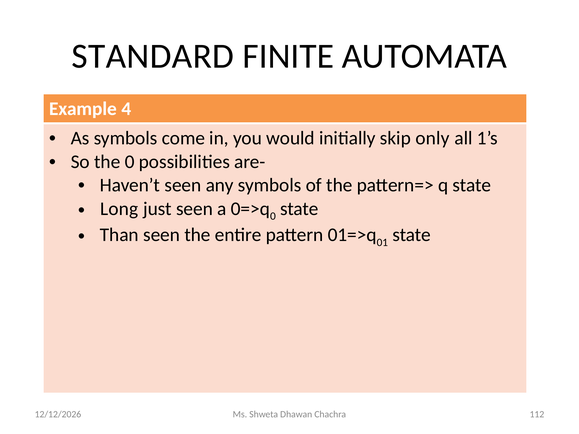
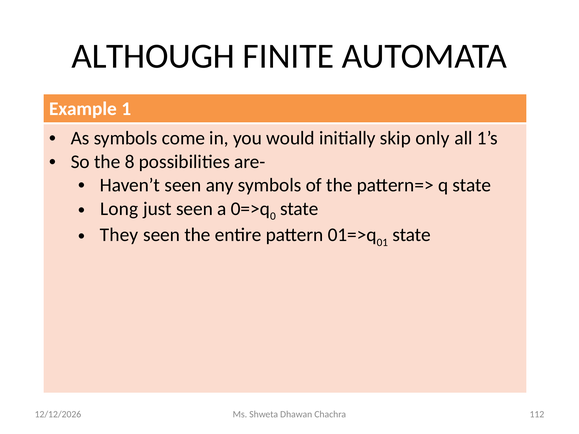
STANDARD: STANDARD -> ALTHOUGH (153, 56)
4: 4 -> 1 (126, 109)
the 0: 0 -> 8 (130, 162)
Than: Than -> They (119, 235)
